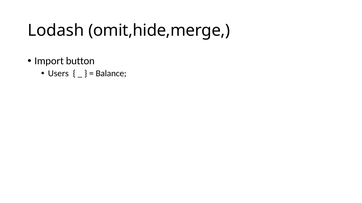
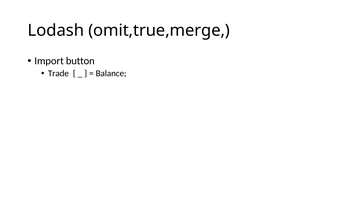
omit,hide,merge: omit,hide,merge -> omit,true,merge (159, 30)
Users: Users -> Trade (58, 74)
